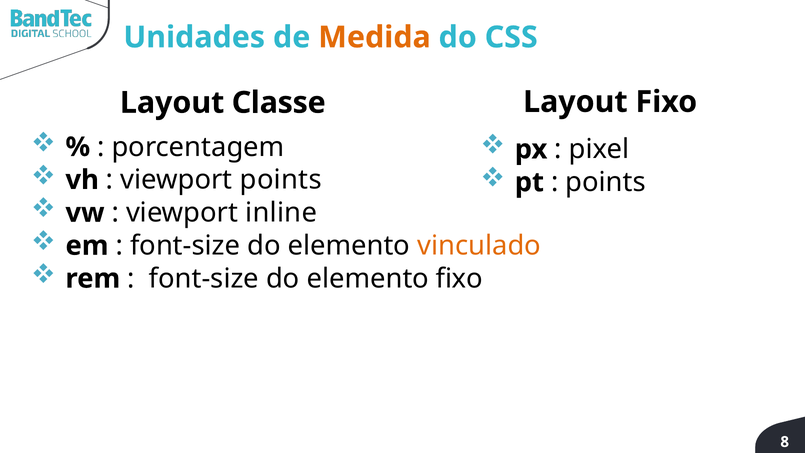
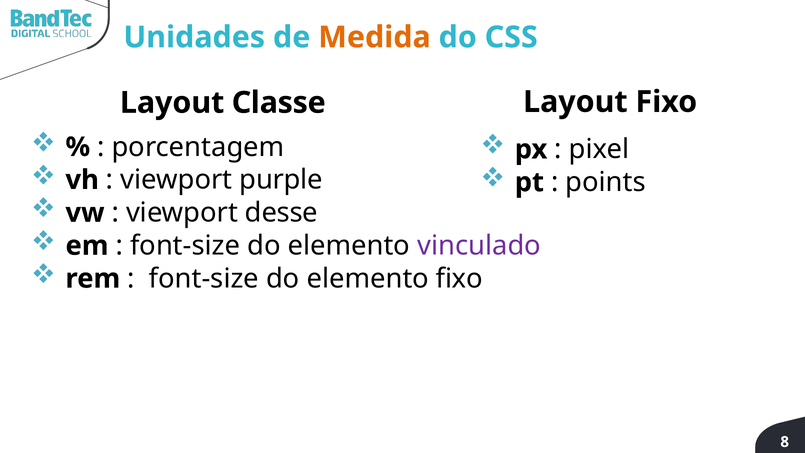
viewport points: points -> purple (281, 180)
inline: inline -> desse (281, 213)
vinculado colour: orange -> purple (479, 246)
